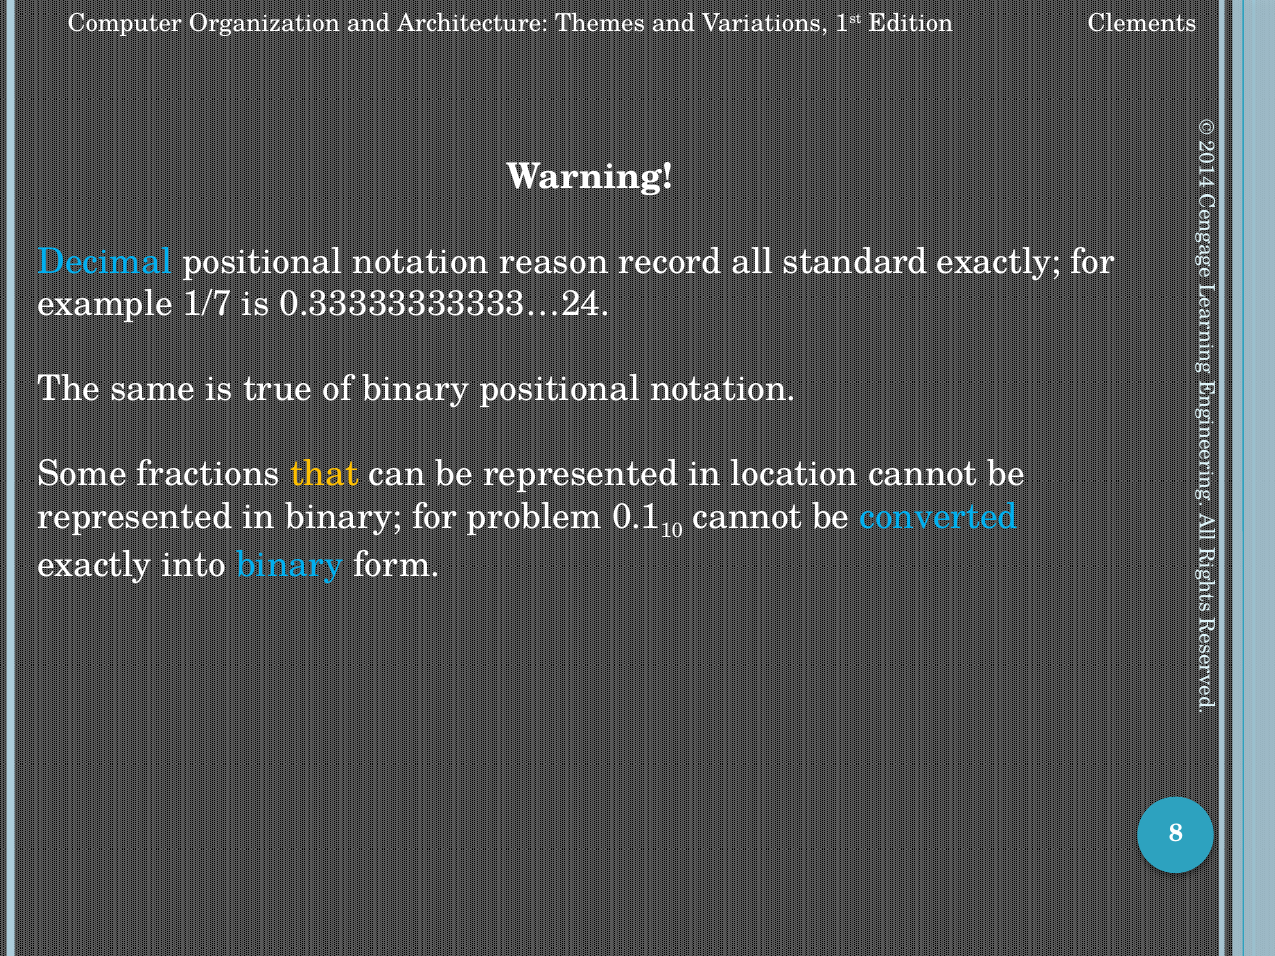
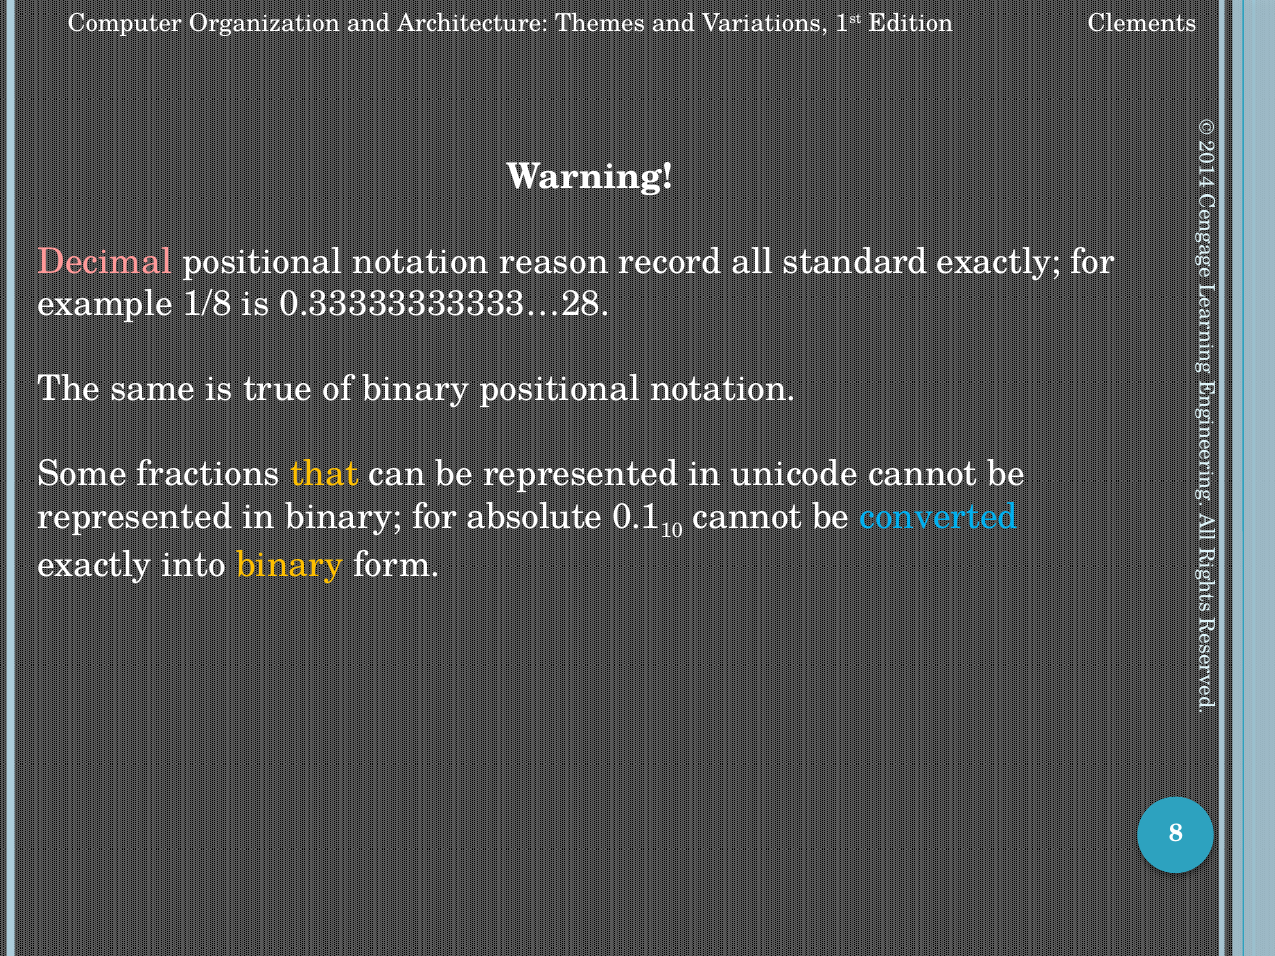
Decimal colour: light blue -> pink (105, 262)
1/7: 1/7 -> 1/8 (207, 304)
0.33333333333…24: 0.33333333333…24 -> 0.33333333333…28 (445, 304)
location: location -> unicode (795, 474)
problem: problem -> absolute (535, 517)
binary colour: light blue -> yellow (290, 565)
